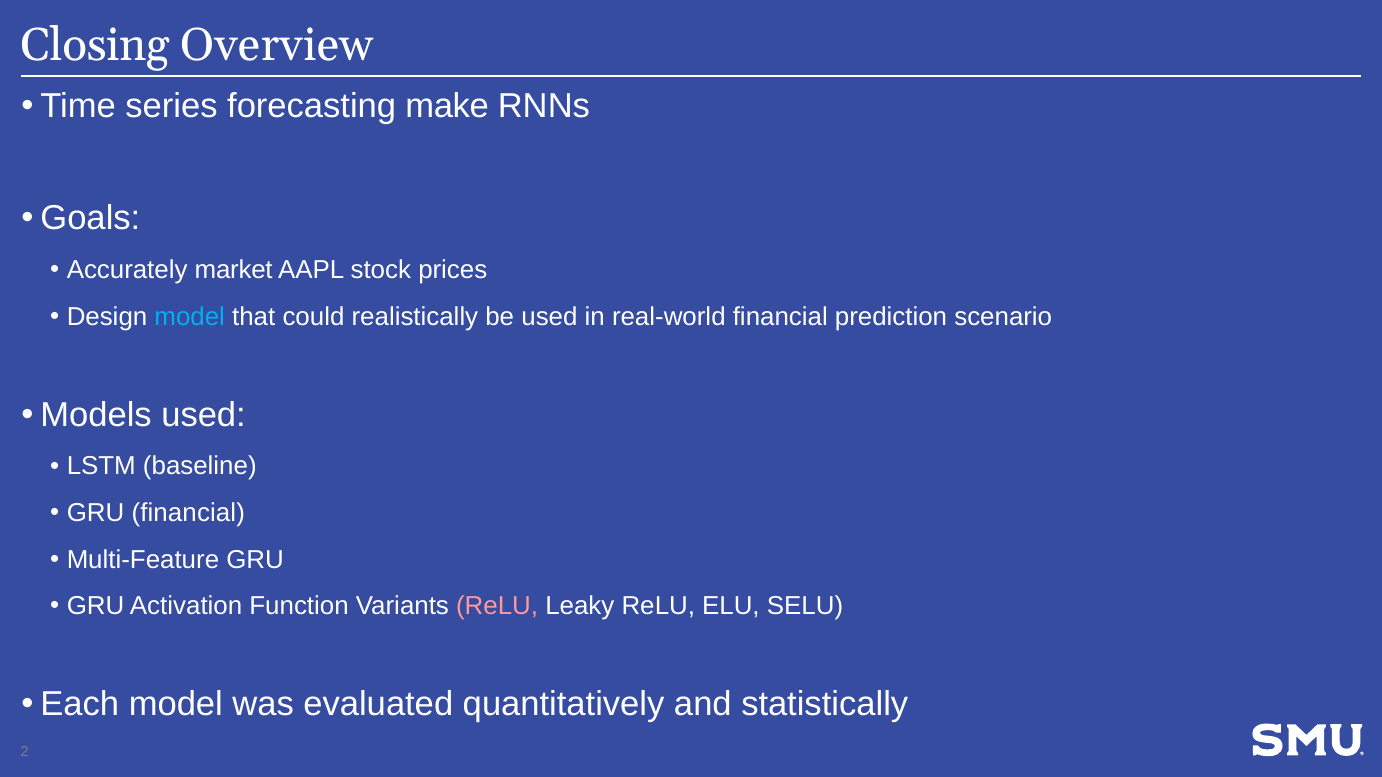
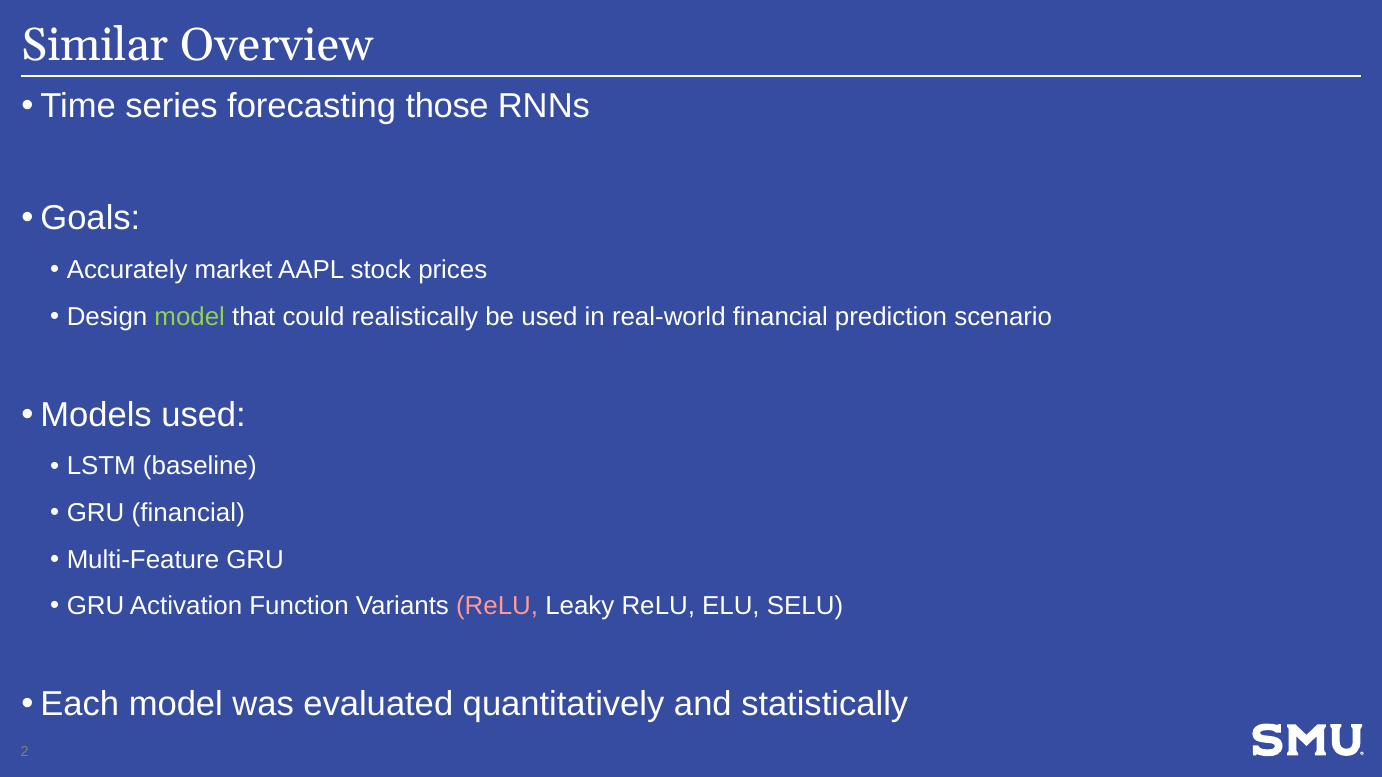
Closing: Closing -> Similar (95, 46)
make: make -> those (447, 106)
model colour: light blue -> light green (190, 317)
